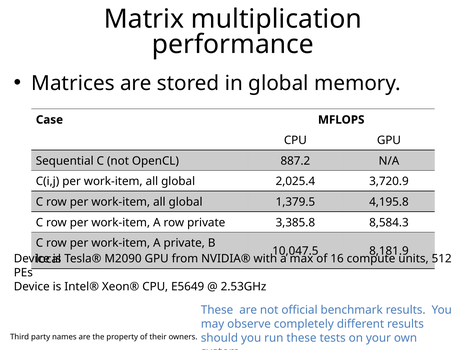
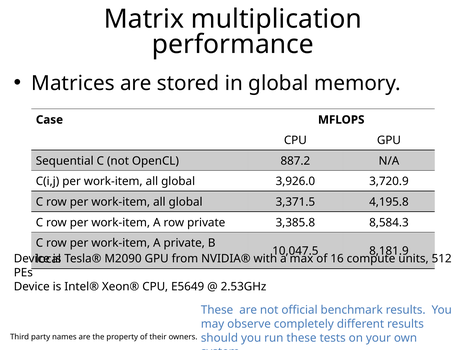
2,025.4: 2,025.4 -> 3,926.0 (295, 181)
1,379.5: 1,379.5 -> 3,371.5 (295, 202)
